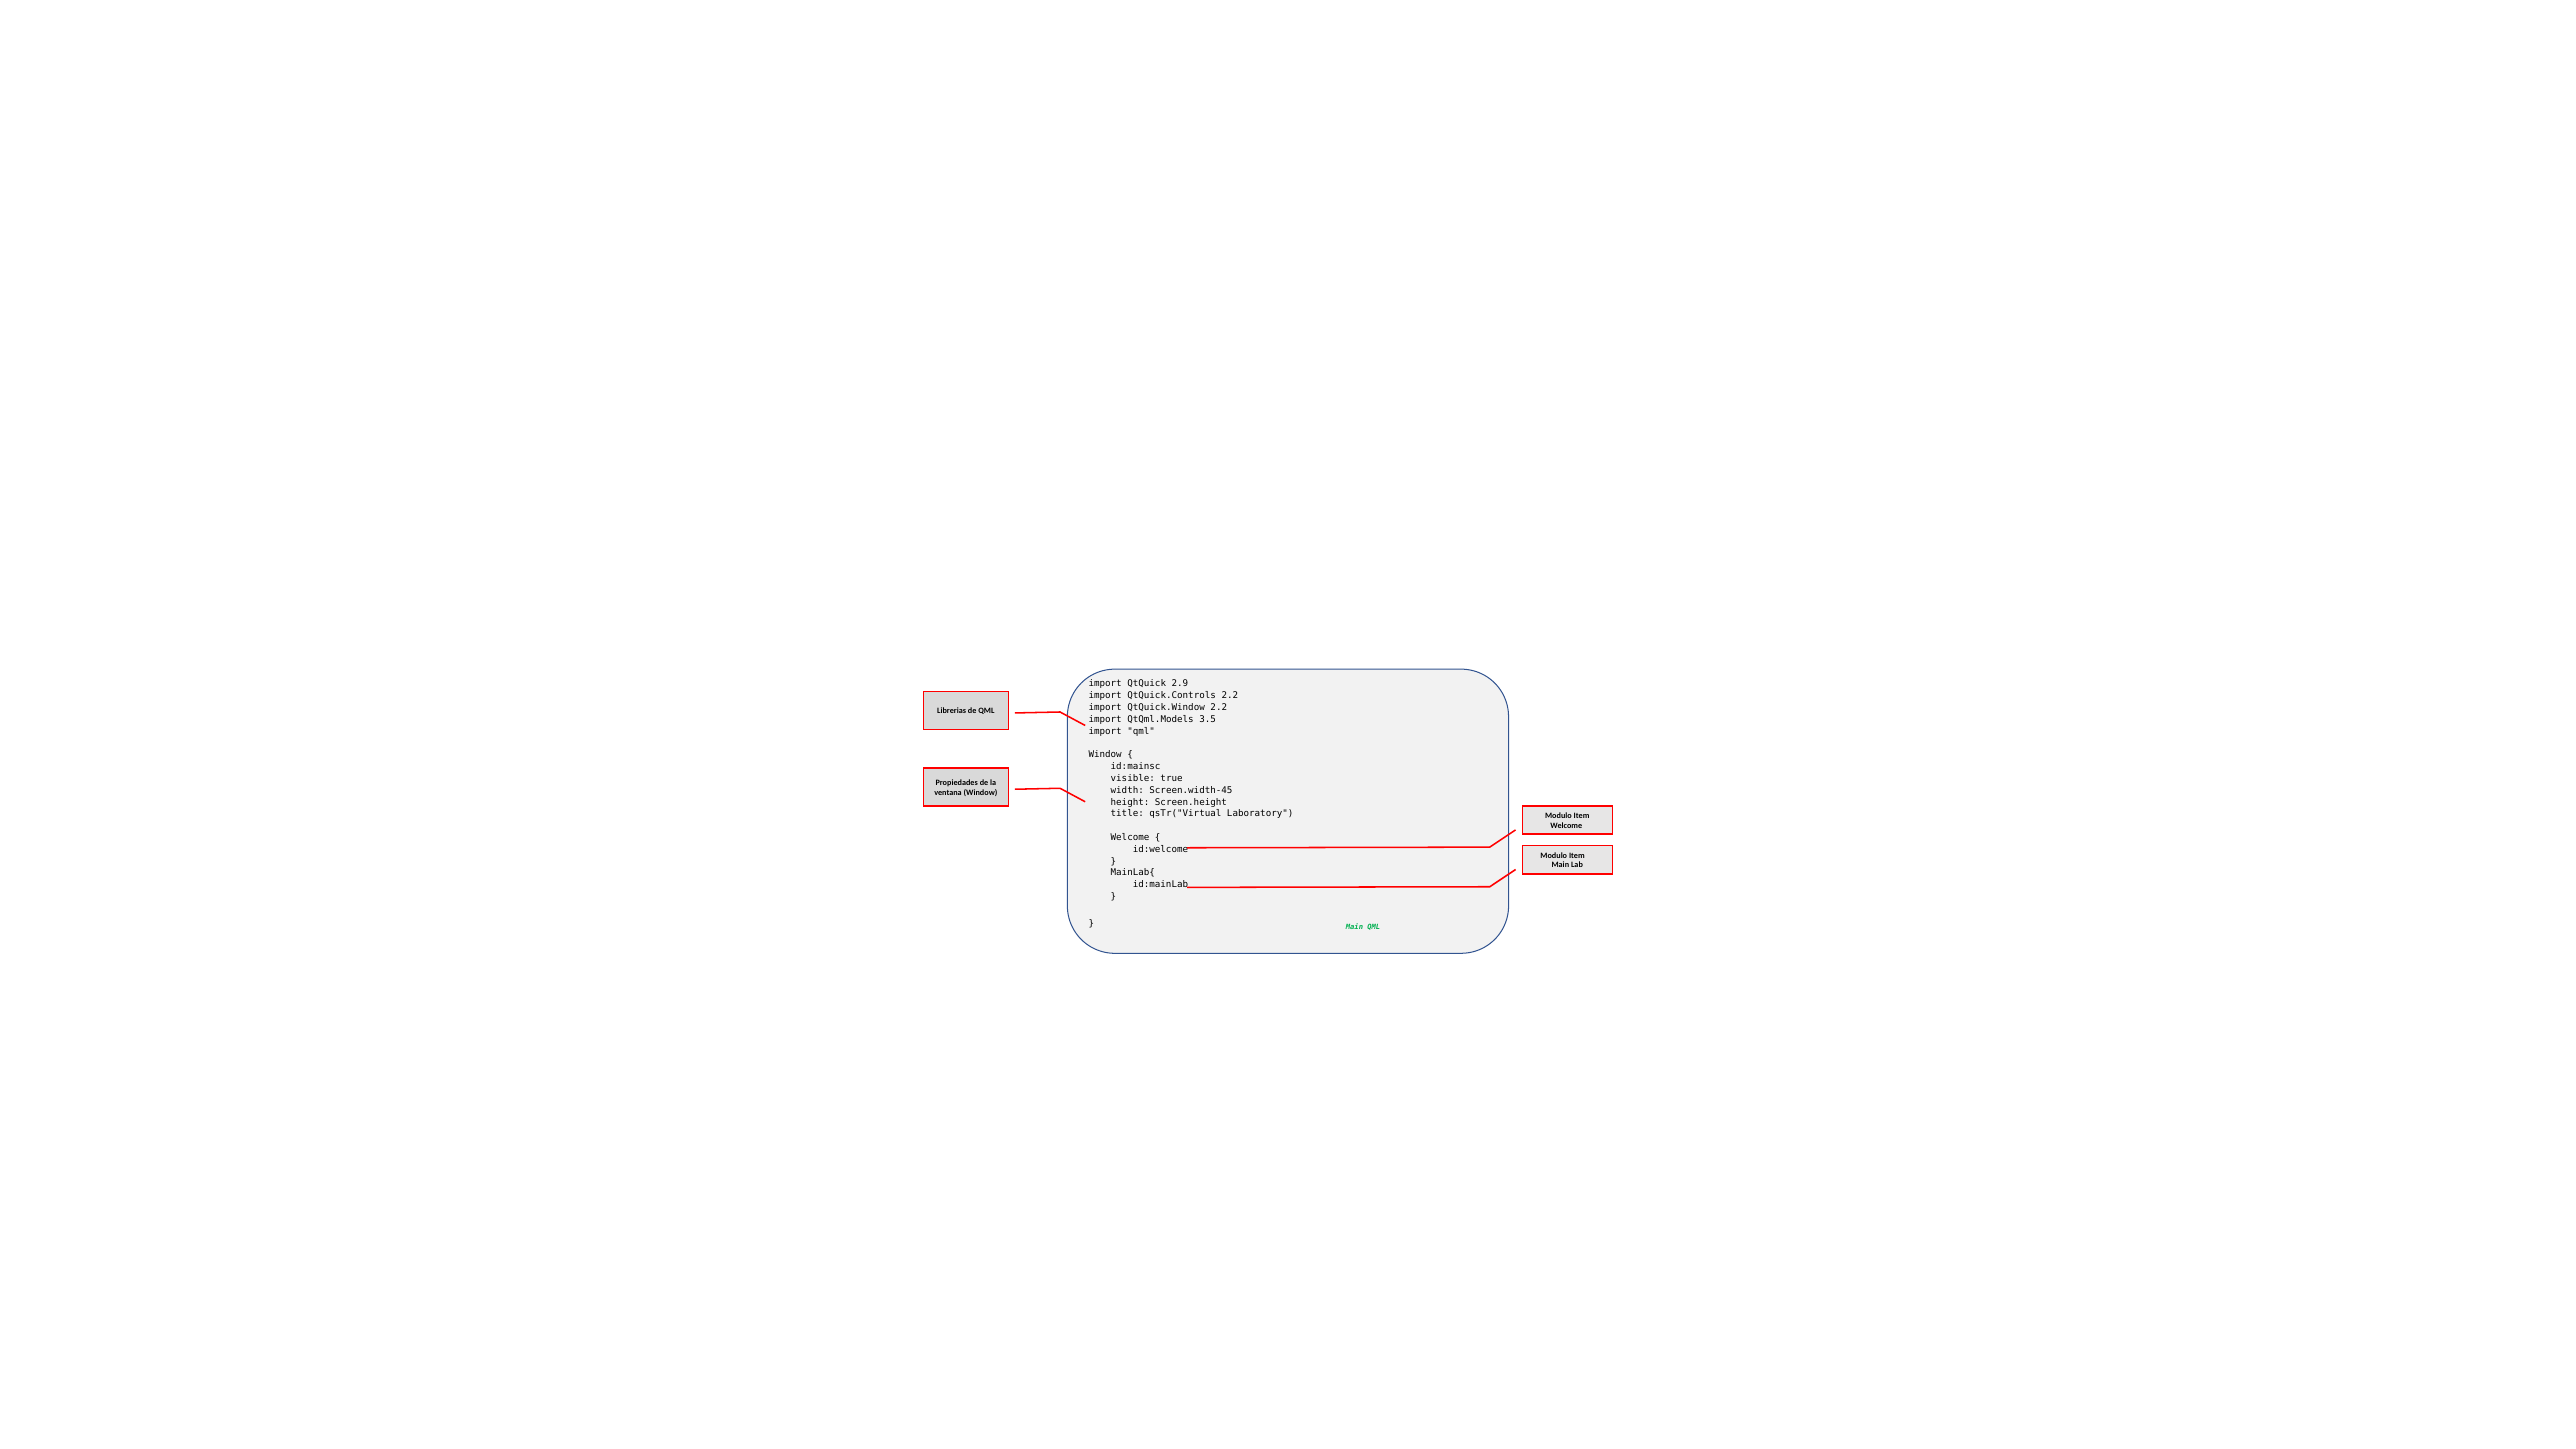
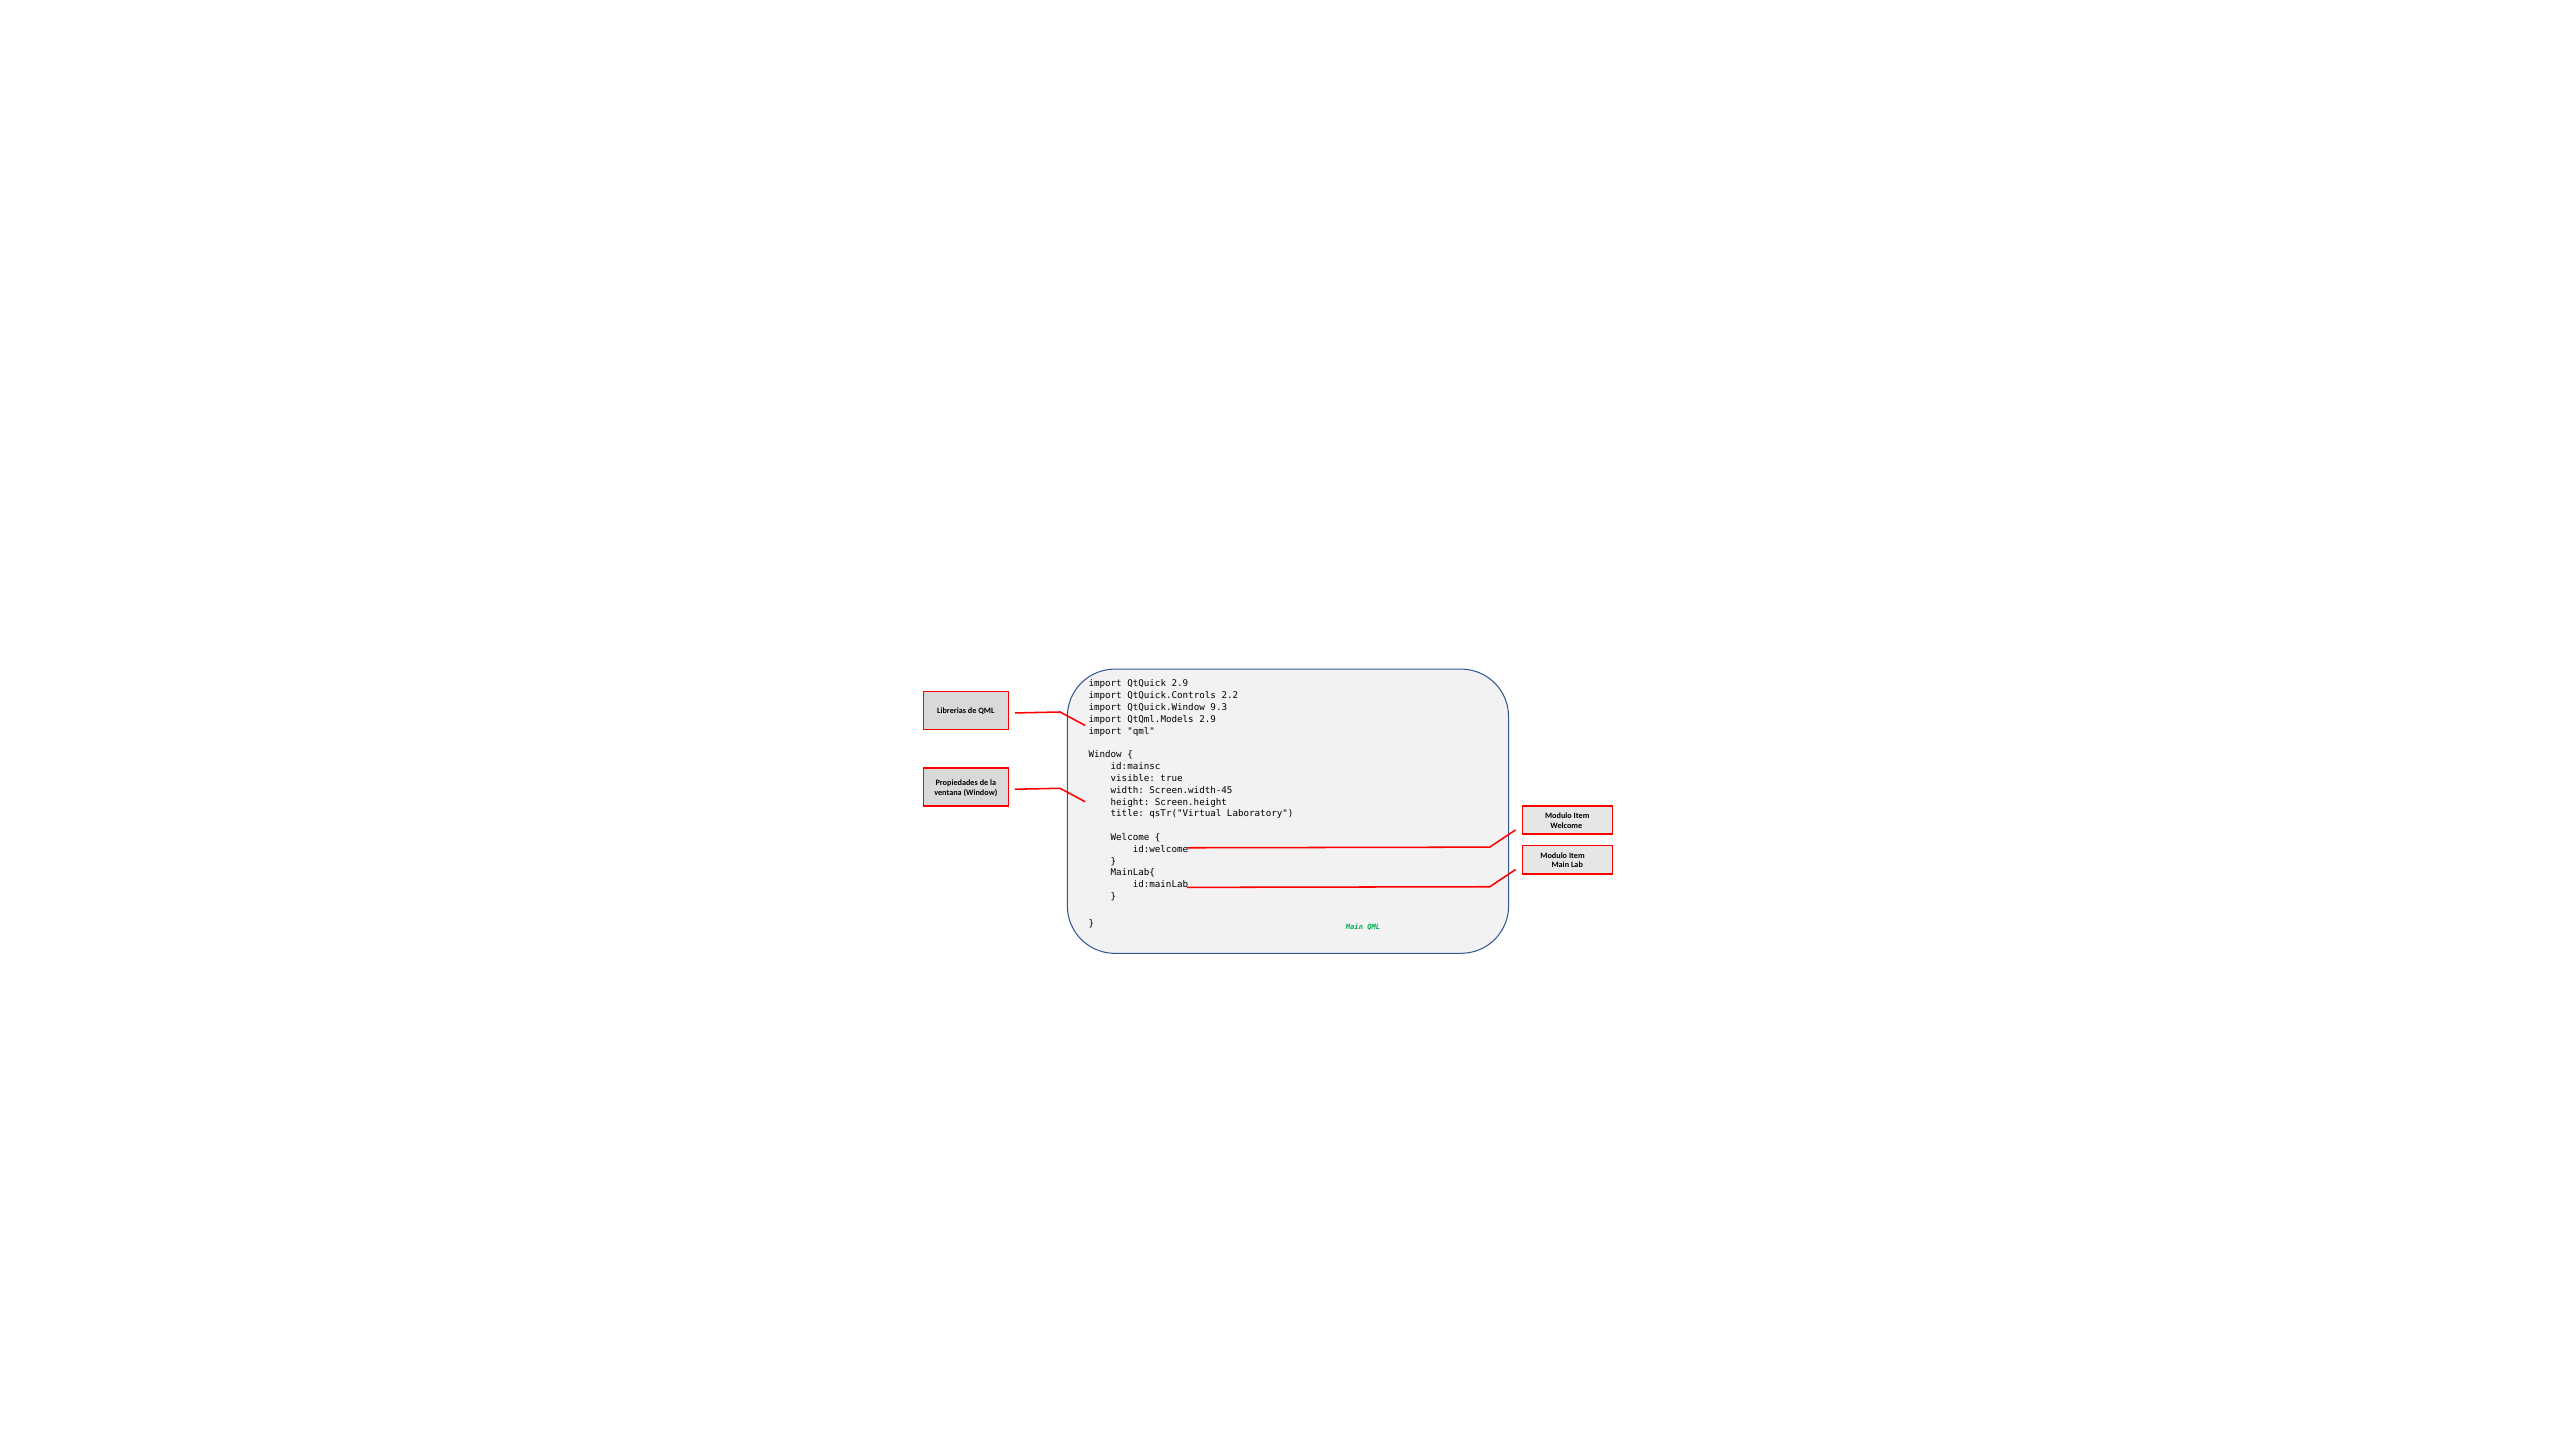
QtQuick.Window 2.2: 2.2 -> 9.3 (1219, 707)
QtQml.Models 3.5: 3.5 -> 2.9 (1208, 719)
